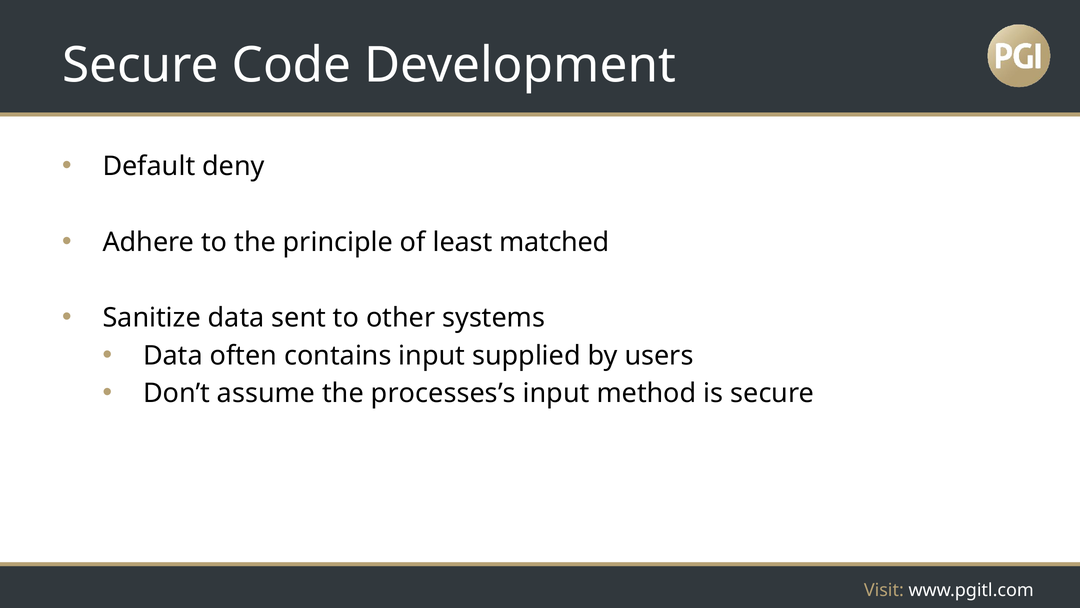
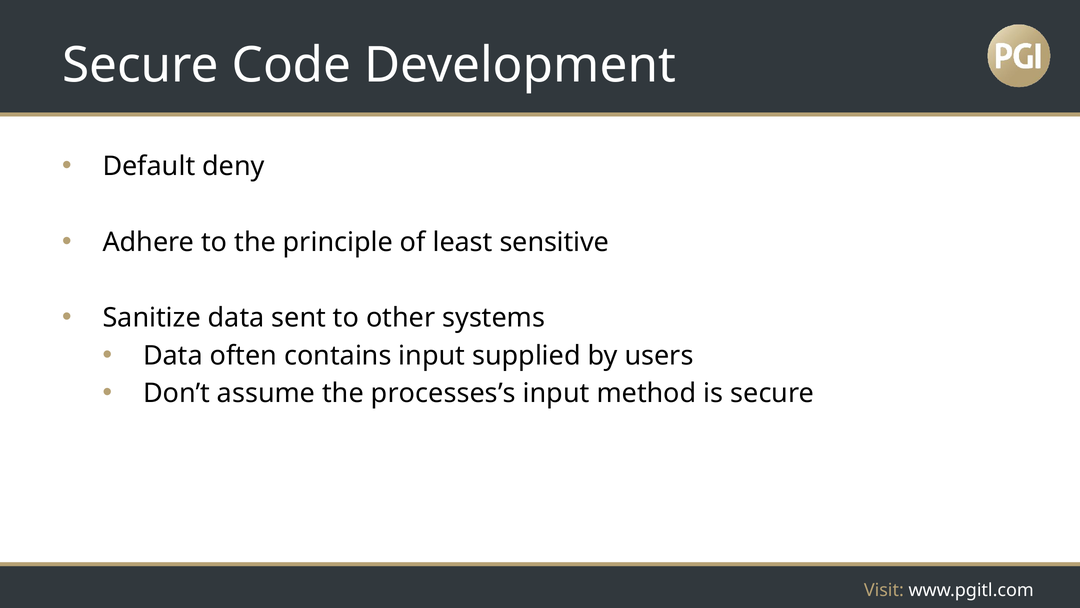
matched: matched -> sensitive (554, 242)
